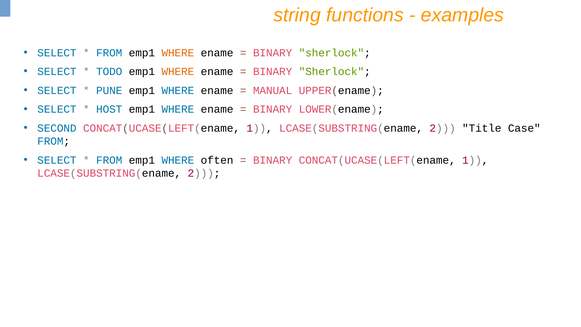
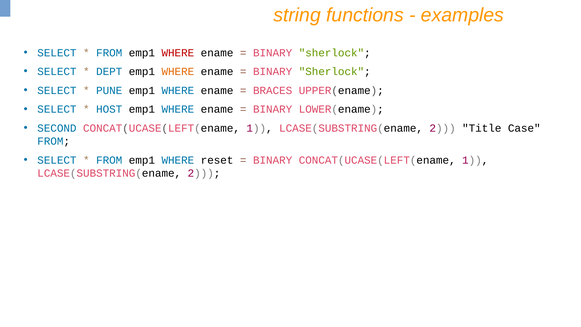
WHERE colour: orange -> red (178, 53)
TODO: TODO -> DEPT (109, 72)
MANUAL: MANUAL -> BRACES (273, 90)
often: often -> reset (217, 160)
